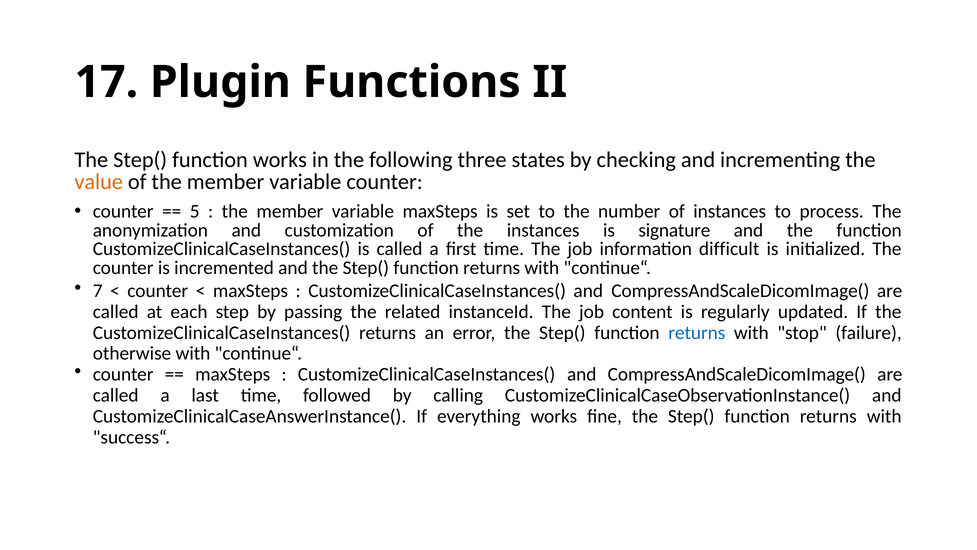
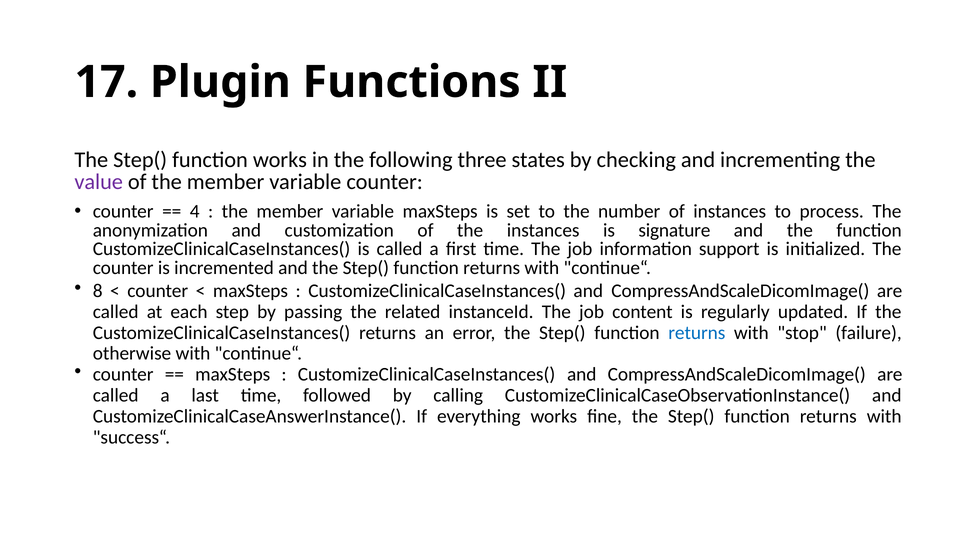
value colour: orange -> purple (99, 182)
5: 5 -> 4 (195, 211)
difficult: difficult -> support (729, 249)
7: 7 -> 8 (98, 291)
